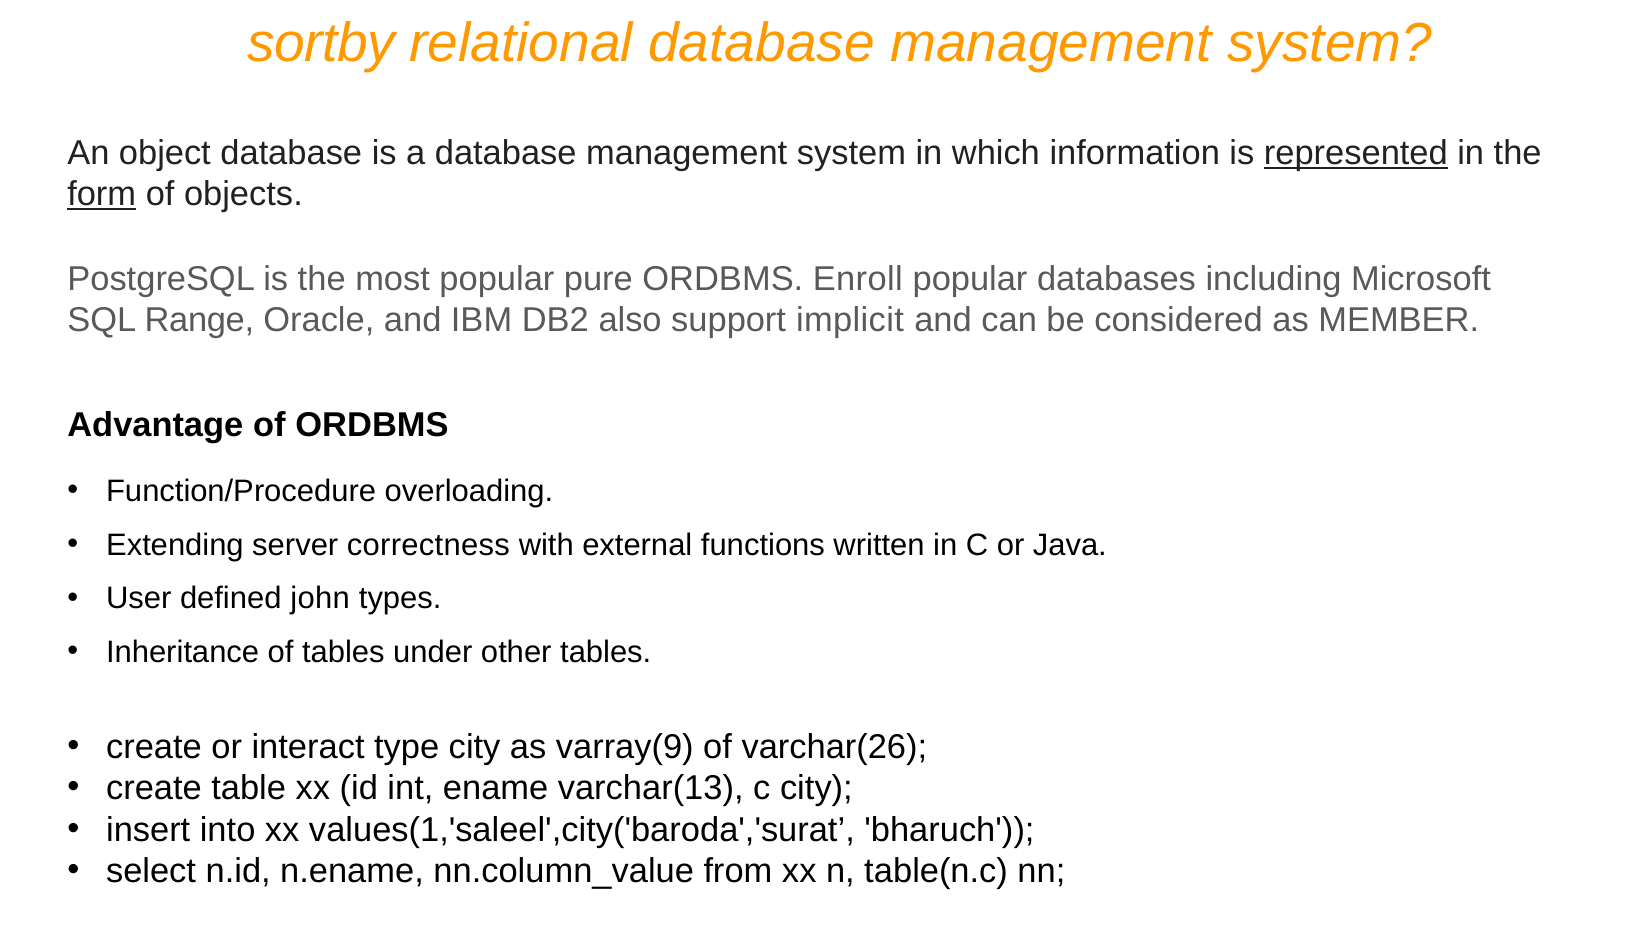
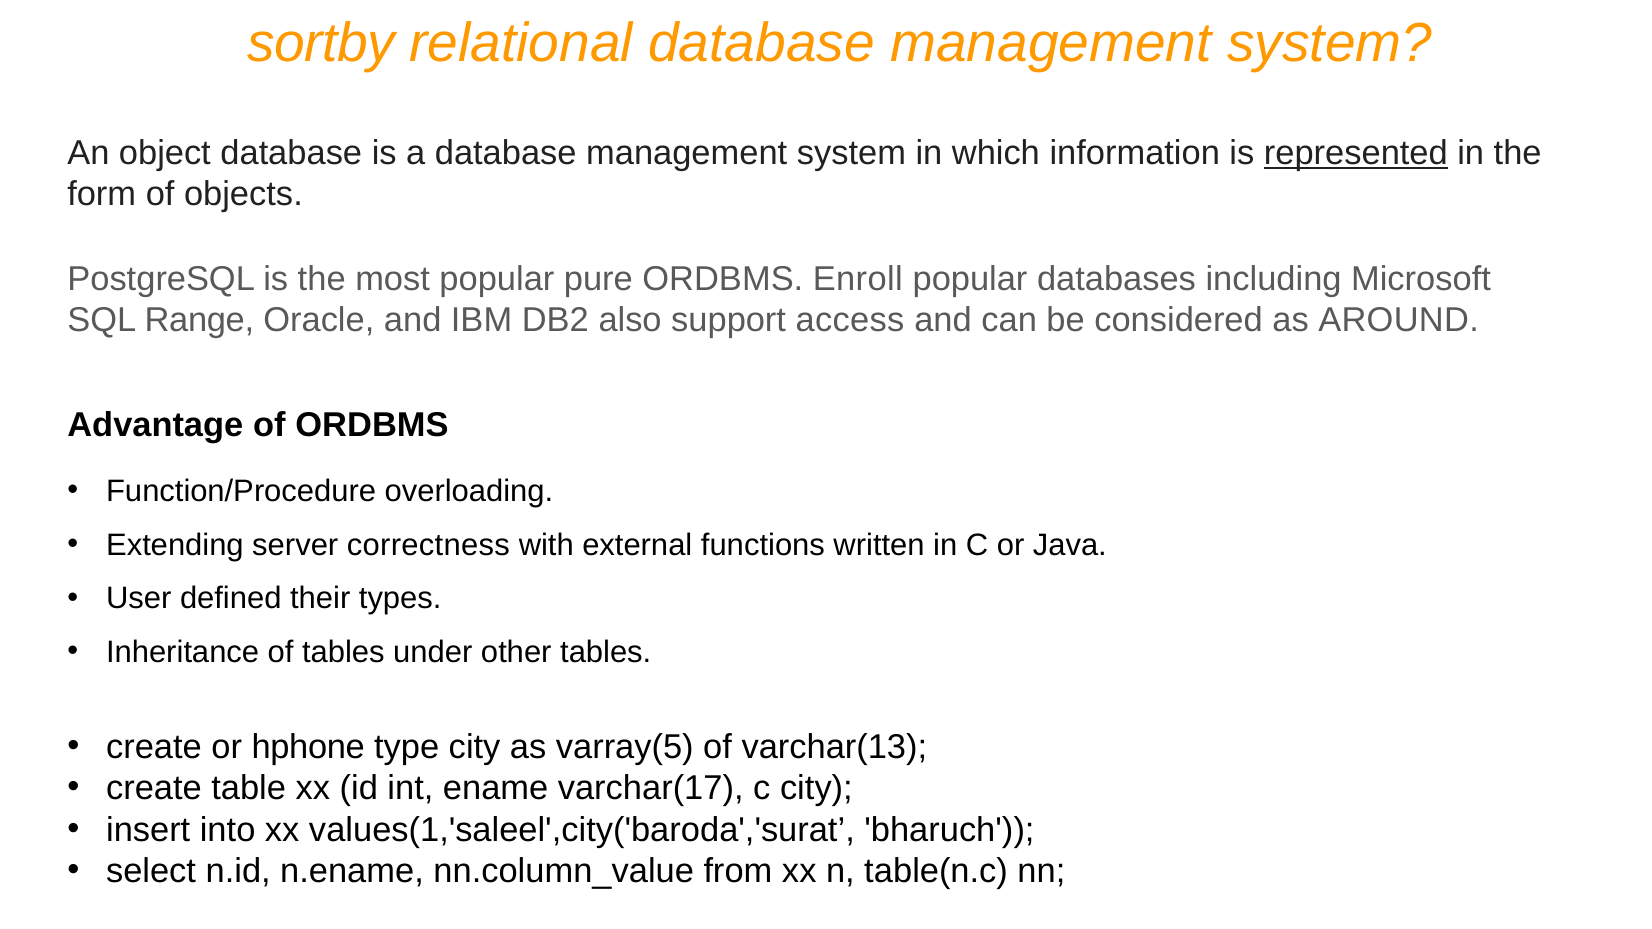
form underline: present -> none (102, 194)
implicit: implicit -> access (850, 320)
MEMBER: MEMBER -> AROUND (1399, 320)
john: john -> their (320, 599)
interact: interact -> hphone (308, 747)
varray(9: varray(9 -> varray(5 (625, 747)
varchar(26: varchar(26 -> varchar(13 (834, 747)
varchar(13: varchar(13 -> varchar(17 (651, 789)
